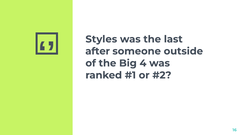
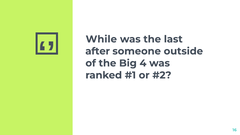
Styles: Styles -> While (101, 39)
